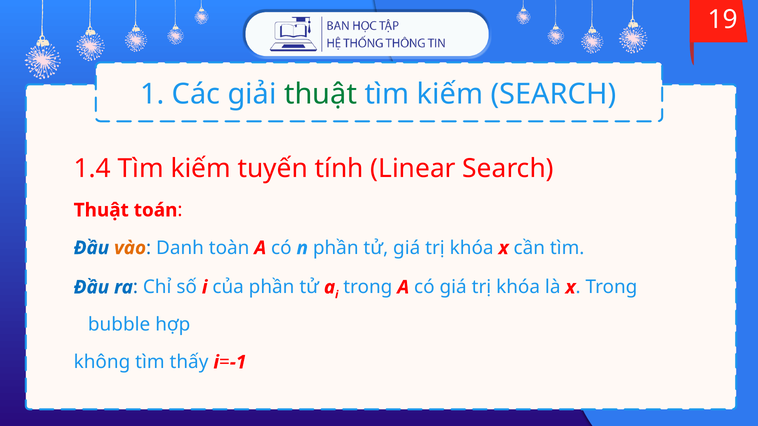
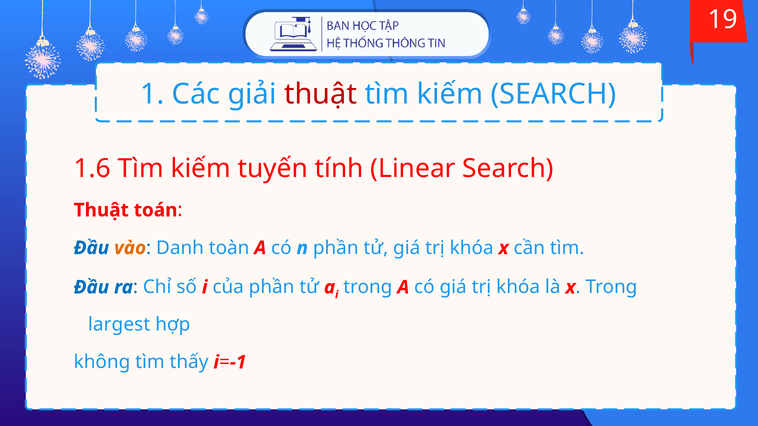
thuật colour: green -> red (321, 94)
1.4: 1.4 -> 1.6 (92, 169)
bubble: bubble -> largest (119, 325)
